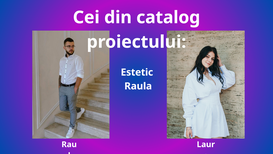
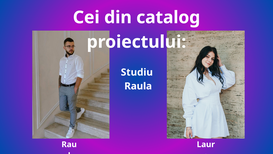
Estetic: Estetic -> Studiu (137, 72)
